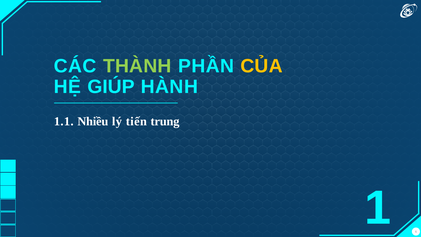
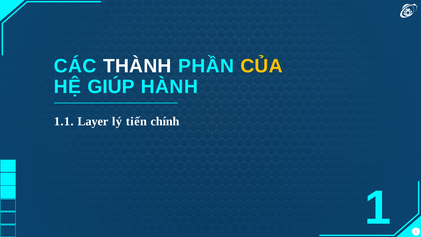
THÀNH colour: light green -> white (137, 66)
Nhiều: Nhiều -> Layer (93, 121)
trung: trung -> chính (165, 121)
